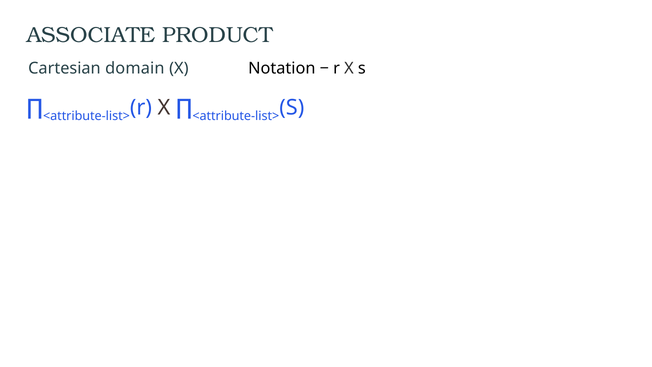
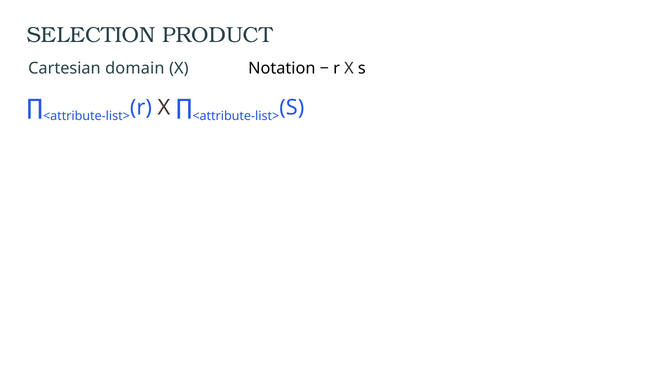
ASSOCIATE: ASSOCIATE -> SELECTION (91, 35)
